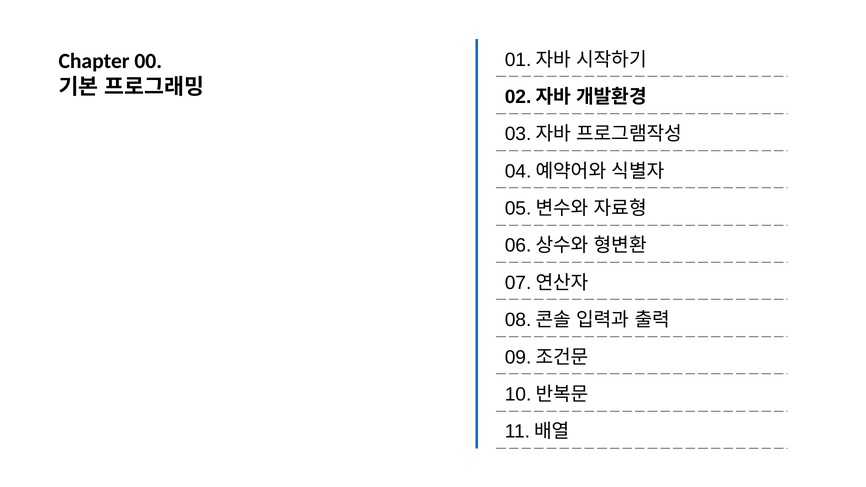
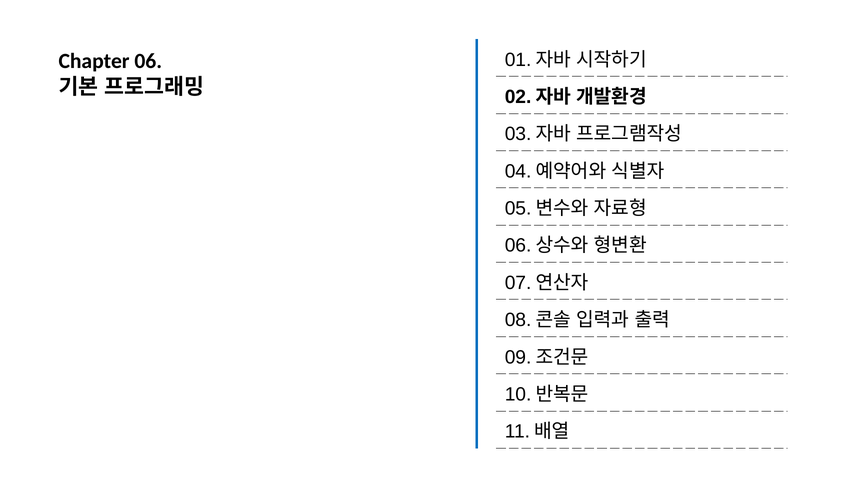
00: 00 -> 06 (148, 61)
